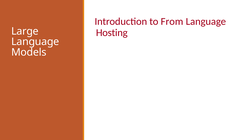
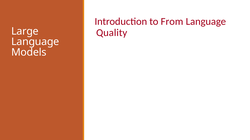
Hosting: Hosting -> Quality (112, 33)
